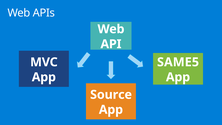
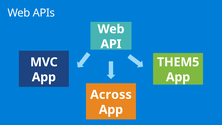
SAME5: SAME5 -> THEM5 (178, 62)
Source: Source -> Across (111, 95)
